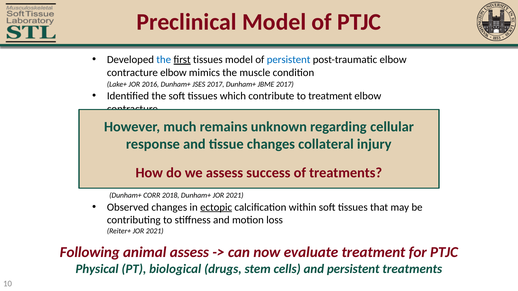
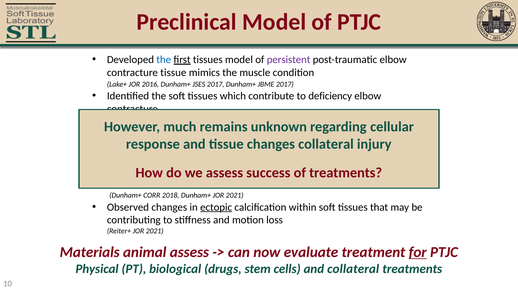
persistent colour: blue -> purple (289, 60)
contracture elbow: elbow -> tissue (173, 73)
to treatment: treatment -> deficiency (330, 96)
Following: Following -> Materials (90, 252)
for underline: none -> present (418, 252)
and persistent: persistent -> collateral (353, 269)
